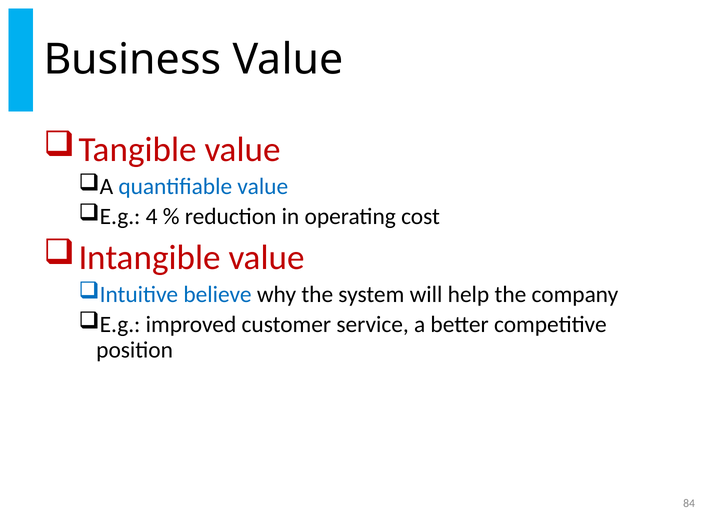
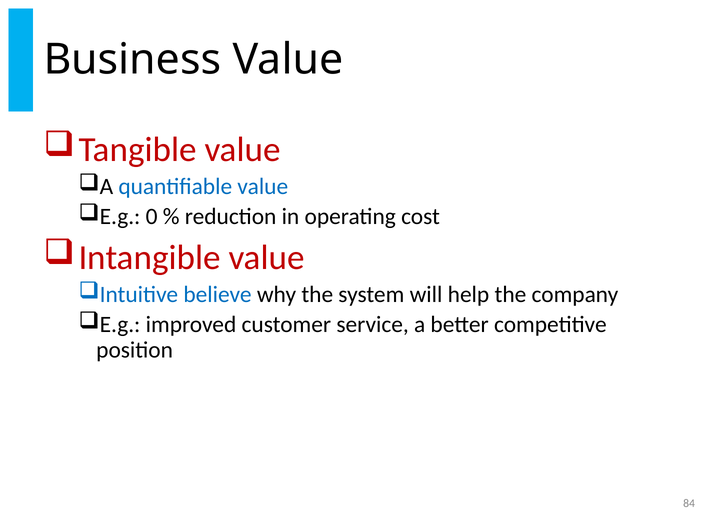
4: 4 -> 0 (152, 216)
